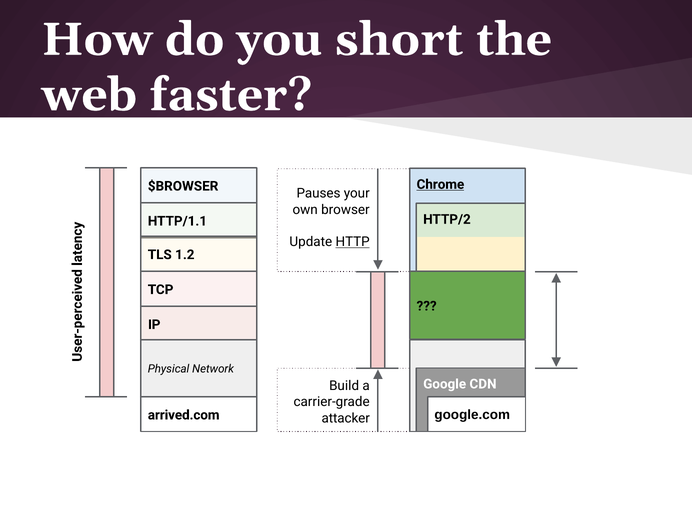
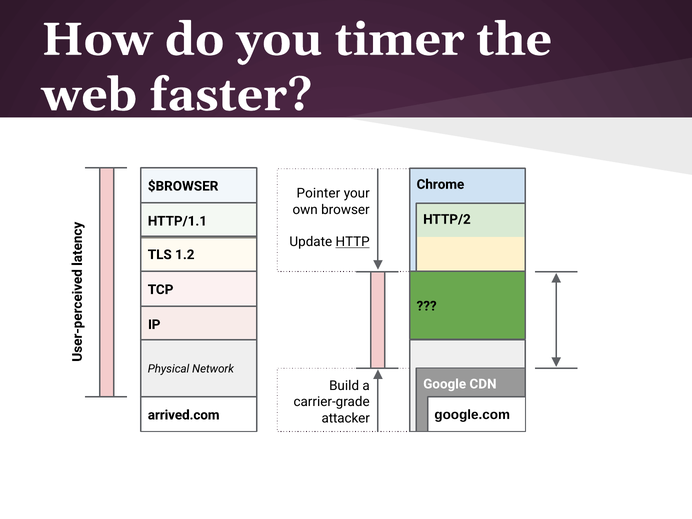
short: short -> timer (399, 40)
Chrome underline: present -> none (440, 184)
Pauses: Pauses -> Pointer (318, 194)
